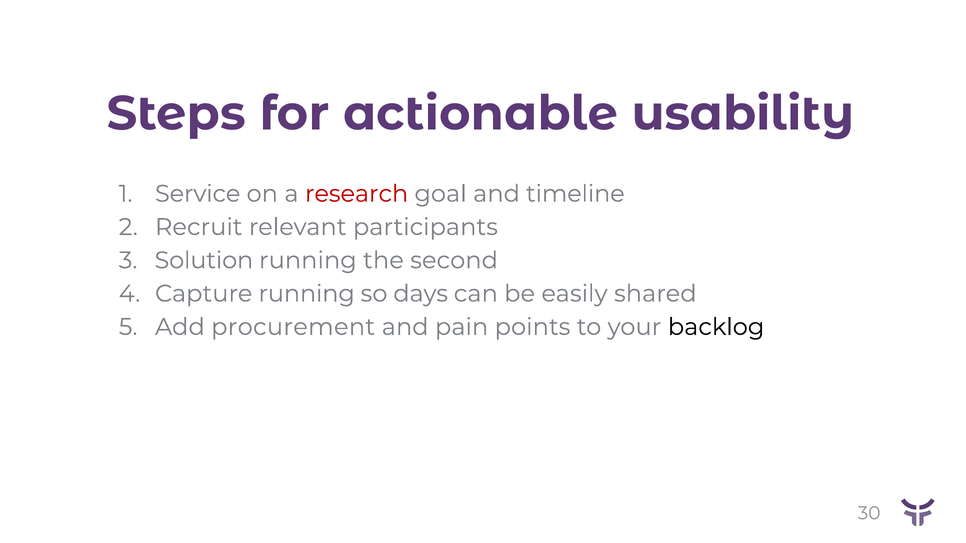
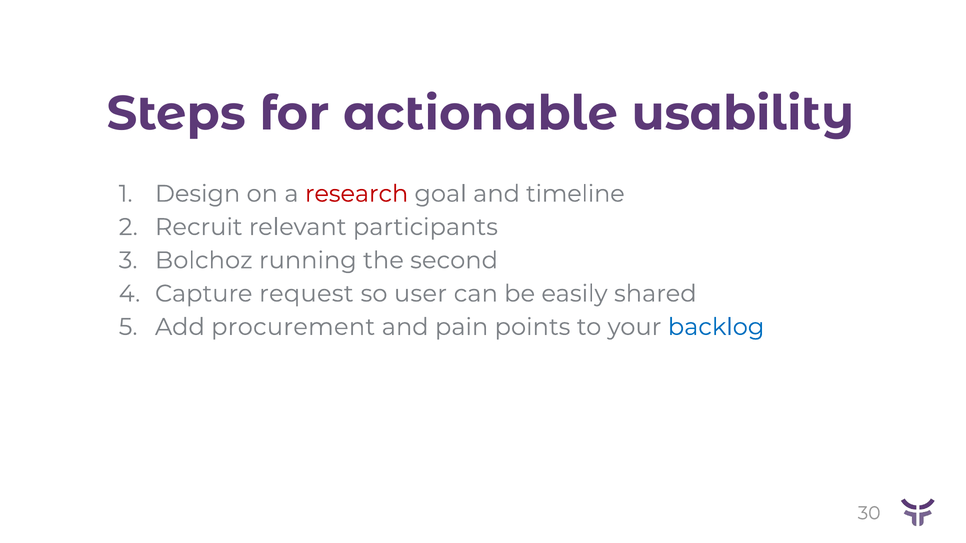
Service: Service -> Design (198, 194)
Solution: Solution -> Bolchoz (204, 261)
Capture running: running -> request (306, 294)
days: days -> user (420, 294)
backlog colour: black -> blue (716, 327)
